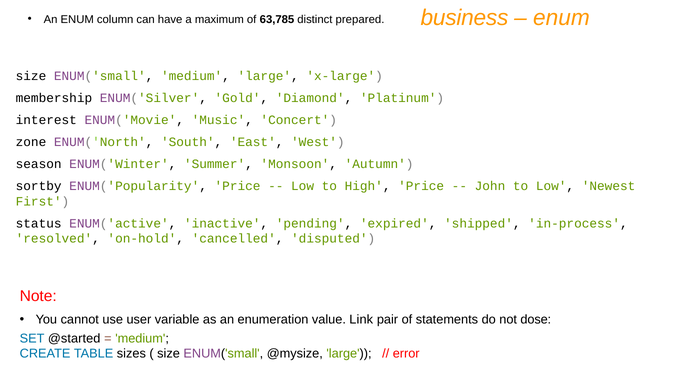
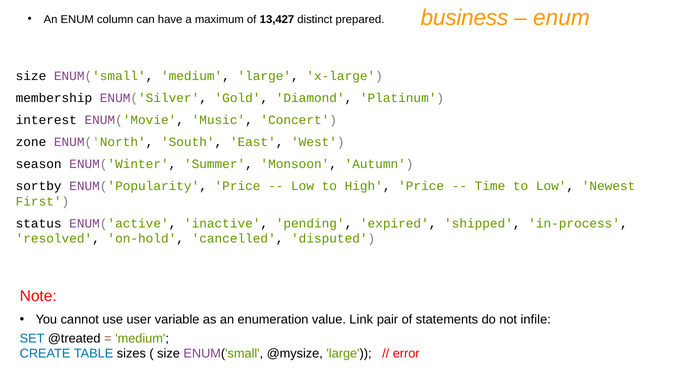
63,785: 63,785 -> 13,427 (277, 19)
John: John -> Time (490, 186)
dose: dose -> infile (536, 320)
@started: @started -> @treated (74, 339)
